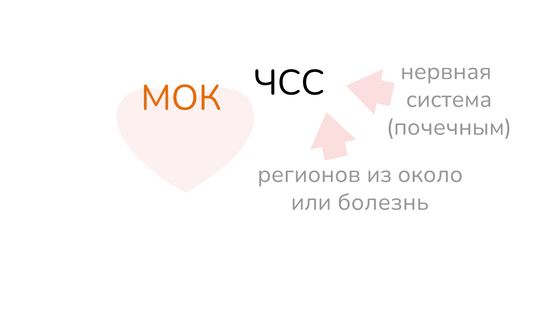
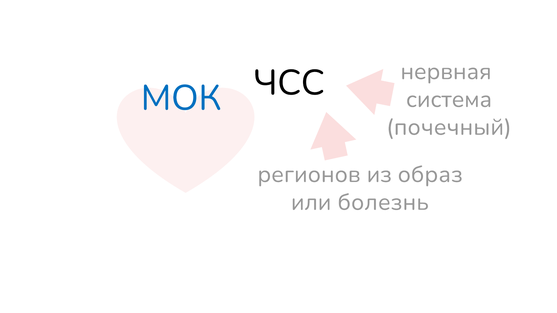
МОК colour: orange -> blue (181, 98)
почечным: почечным -> почечный (449, 127)
около: около -> образ (430, 175)
